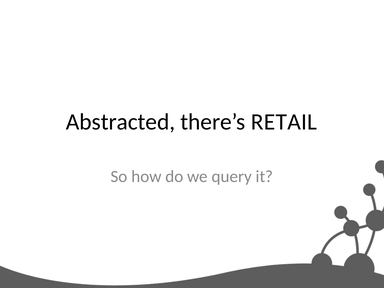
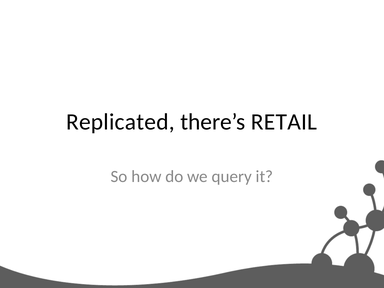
Abstracted: Abstracted -> Replicated (120, 122)
